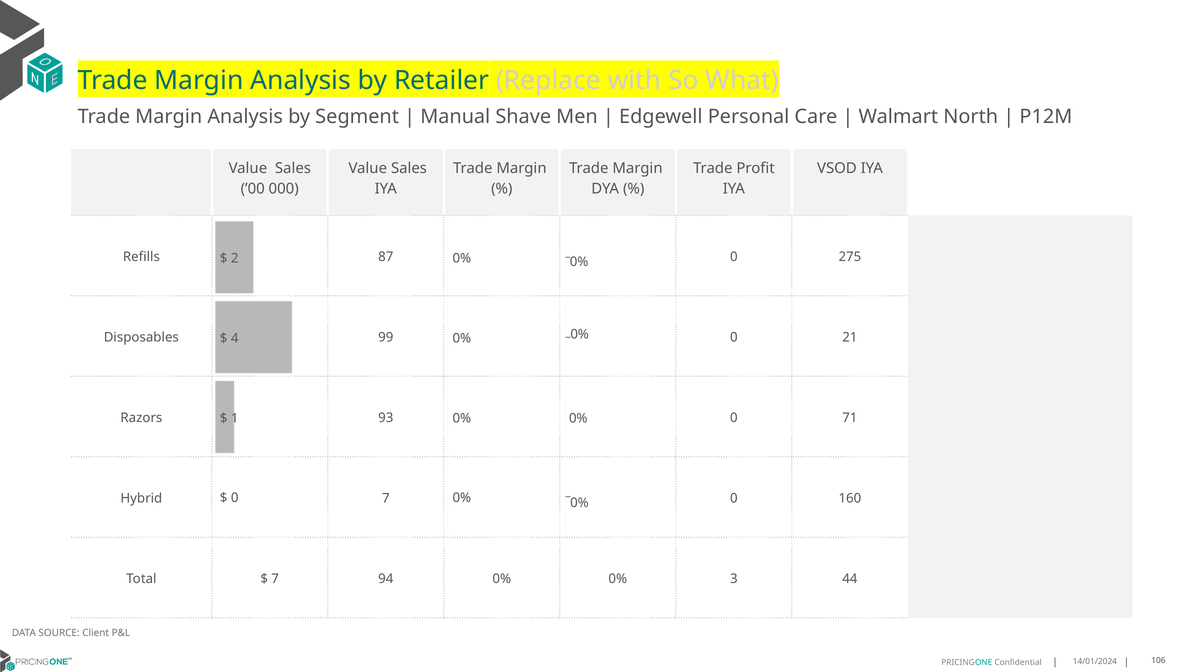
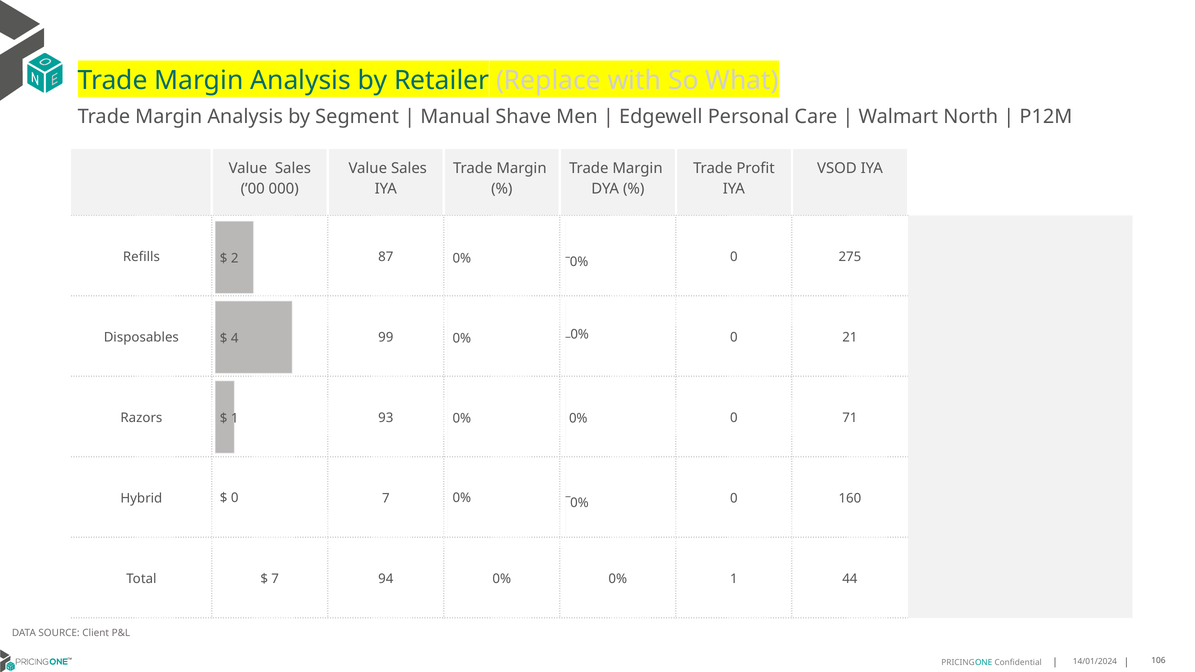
0% 3: 3 -> 1 (734, 579)
